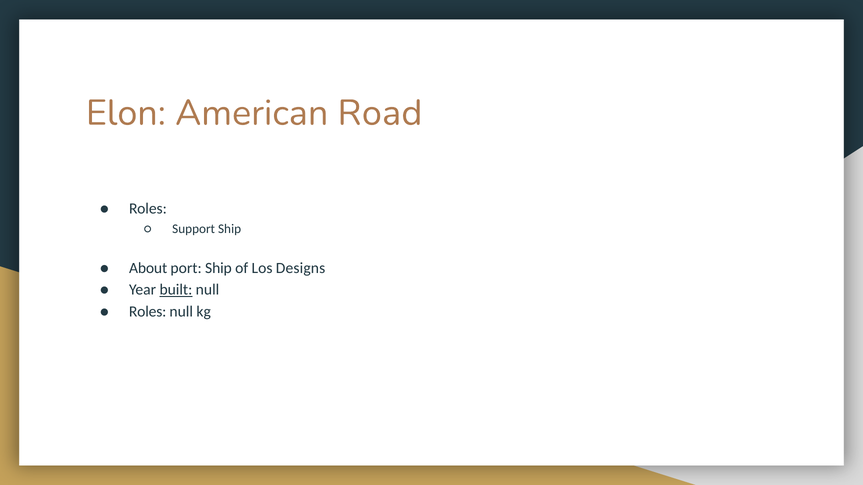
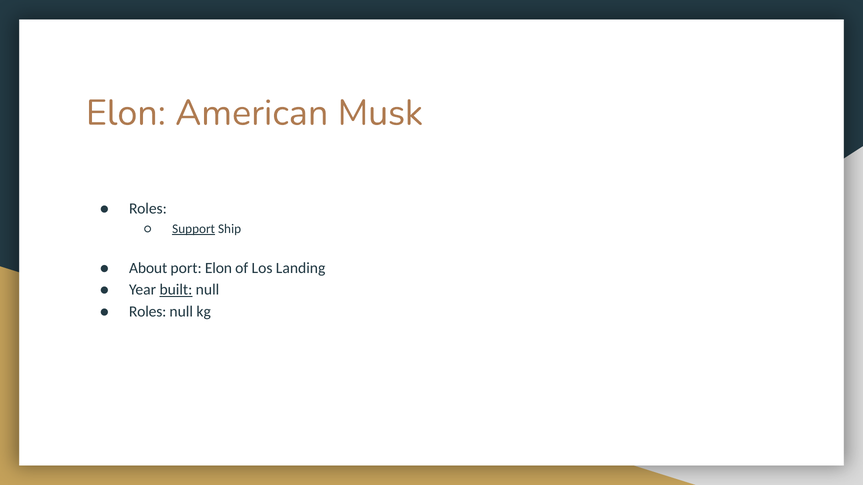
Road: Road -> Musk (380, 113)
Support underline: none -> present (194, 229)
port Ship: Ship -> Elon (218, 268)
Designs: Designs -> Landing (301, 268)
